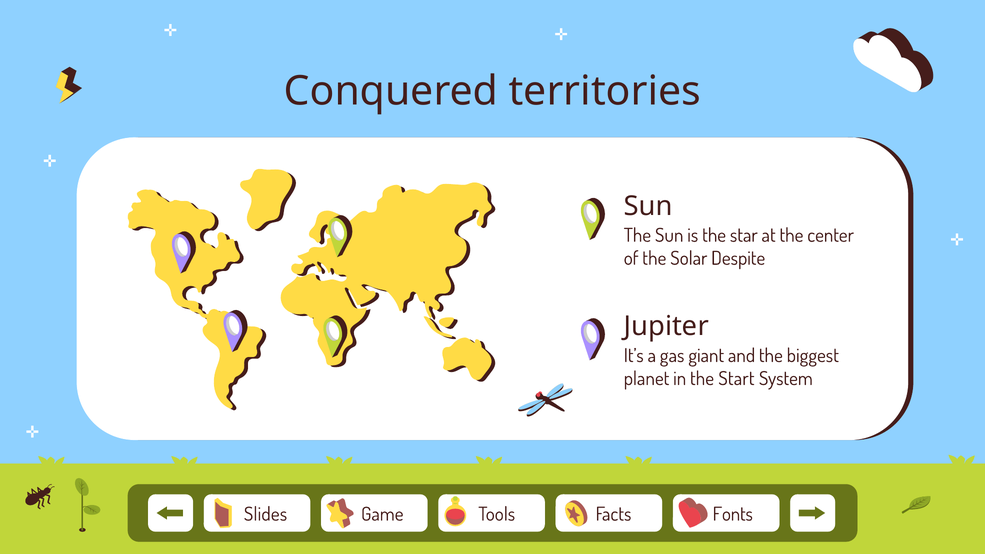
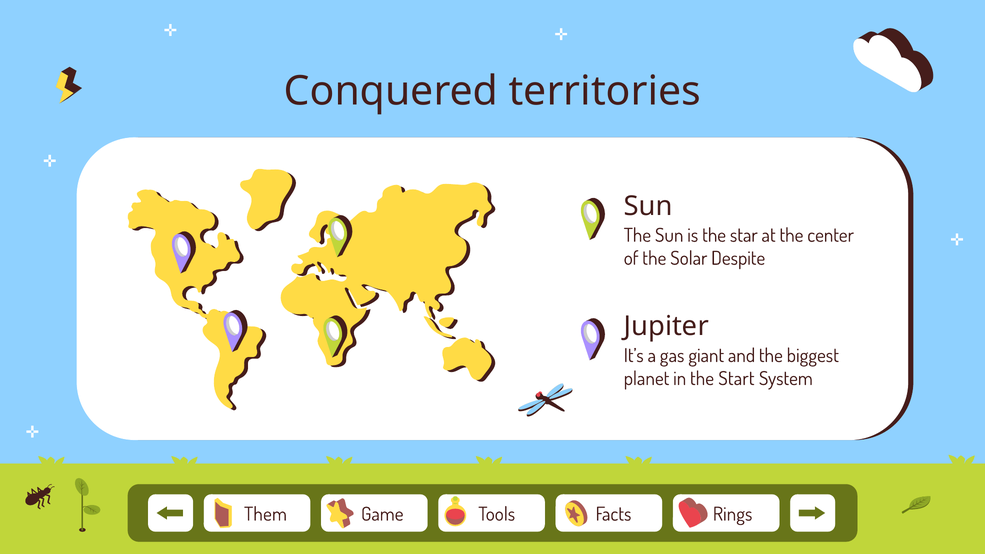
Slides: Slides -> Them (265, 514)
Fonts: Fonts -> Rings (733, 514)
